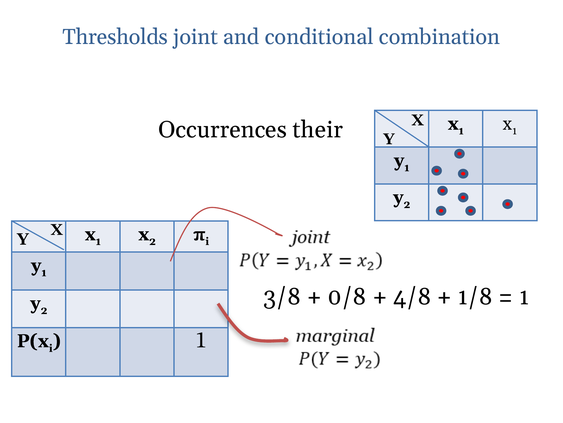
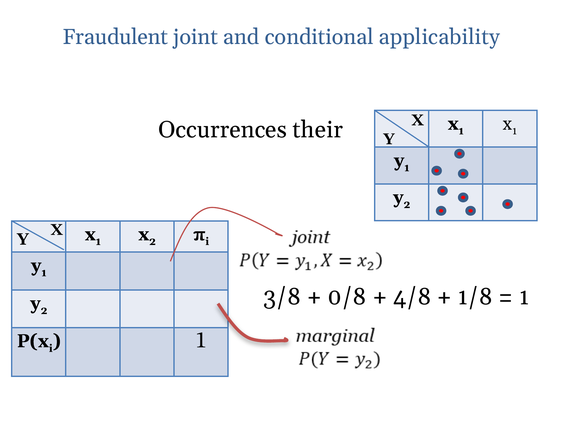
Thresholds: Thresholds -> Fraudulent (115, 37)
combination: combination -> applicability (439, 37)
